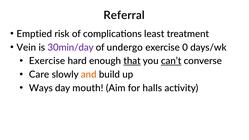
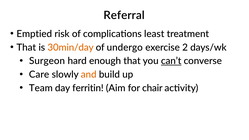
Vein: Vein -> That (26, 47)
30min/day colour: purple -> orange (71, 47)
0: 0 -> 2 (185, 47)
Exercise: Exercise -> Surgeon (47, 61)
that underline: present -> none (132, 61)
Ways: Ways -> Team (41, 88)
mouth: mouth -> ferritin (88, 88)
halls: halls -> chair (152, 88)
